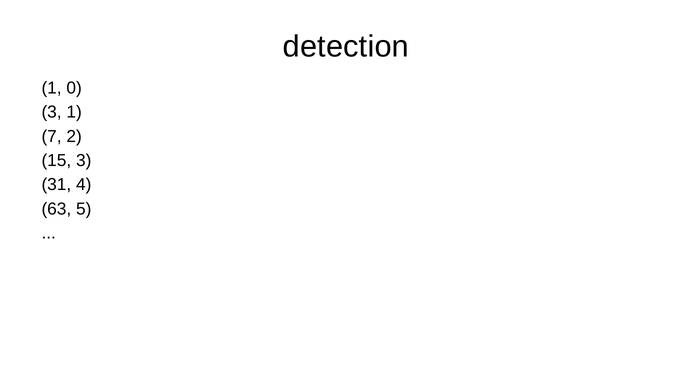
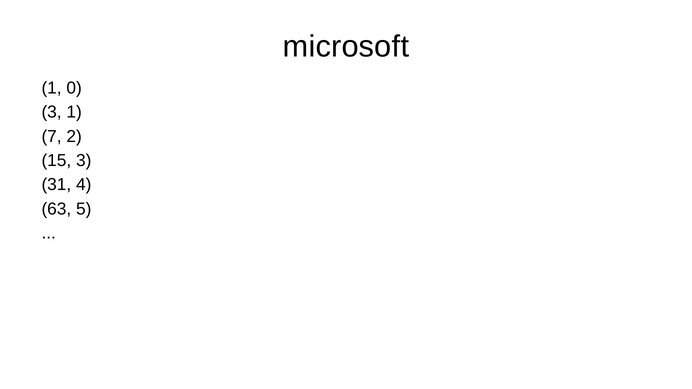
detection: detection -> microsoft (346, 47)
